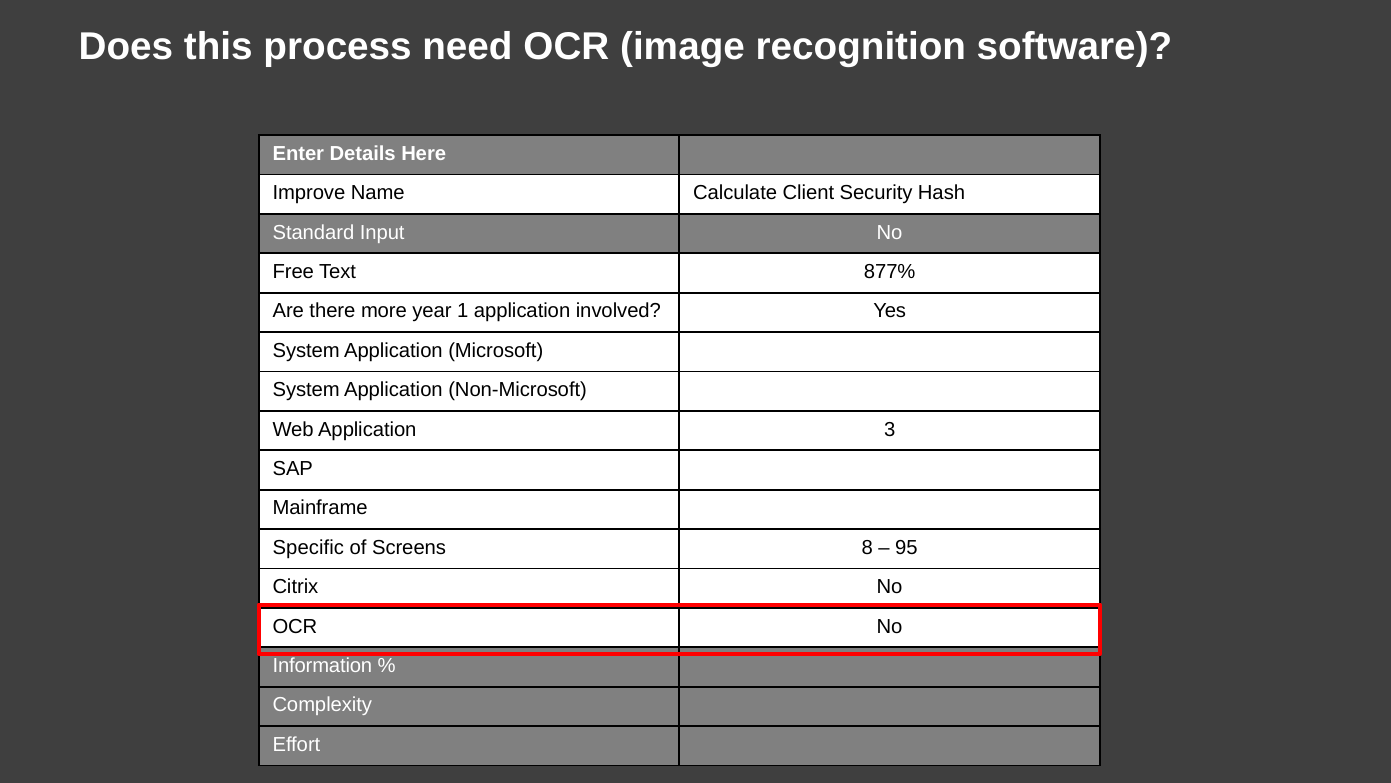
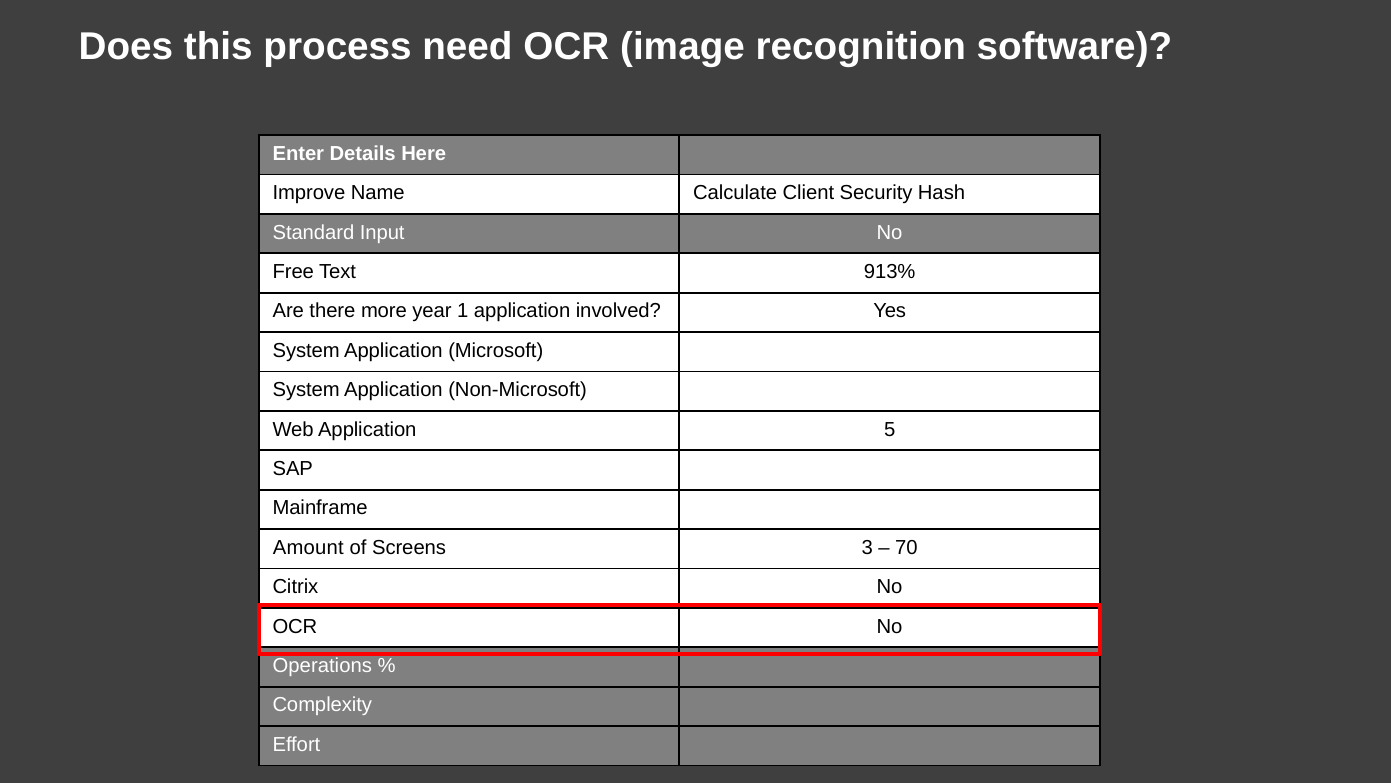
877%: 877% -> 913% (890, 272)
3: 3 -> 5 (890, 429)
Specific: Specific -> Amount (308, 547)
8: 8 -> 3 (867, 547)
95: 95 -> 70 (906, 547)
Information: Information -> Operations (322, 665)
